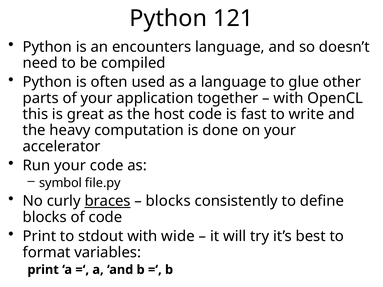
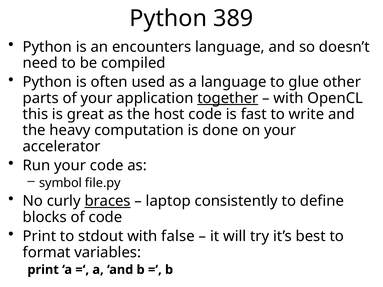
121: 121 -> 389 (233, 18)
together underline: none -> present (228, 98)
blocks: blocks -> laptop (168, 201)
wide: wide -> false (178, 236)
